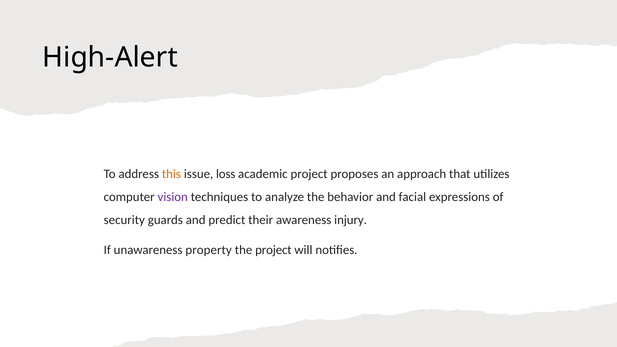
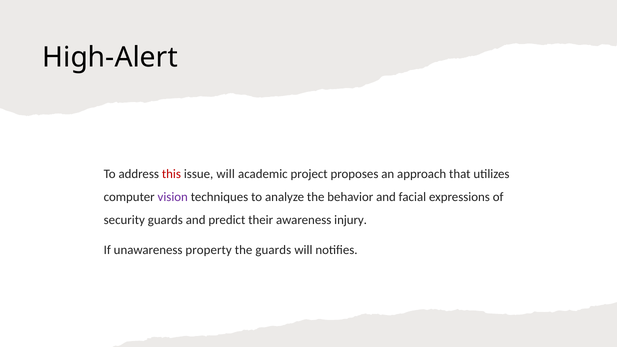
this colour: orange -> red (171, 174)
issue loss: loss -> will (226, 174)
the project: project -> guards (273, 250)
